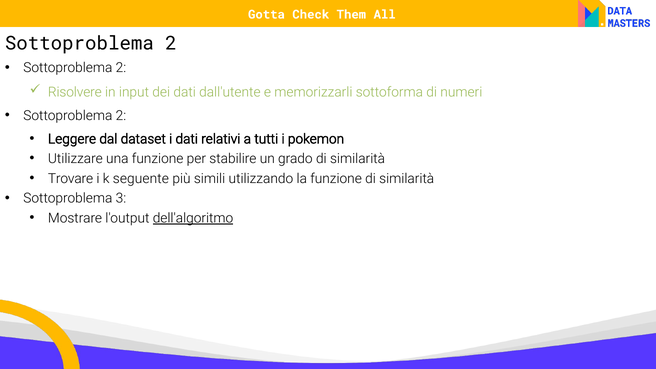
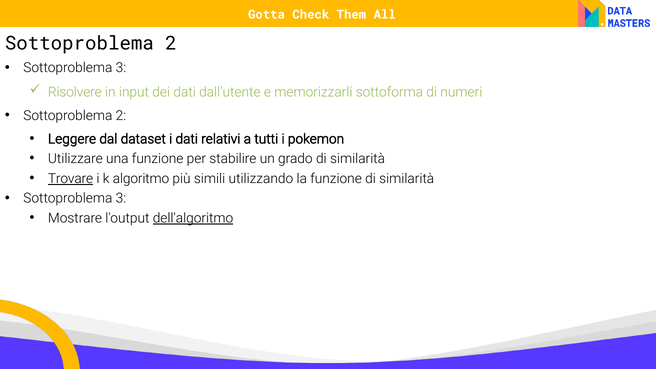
2: 2 -> 3 (121, 68)
Trovare underline: none -> present (71, 179)
seguente: seguente -> algoritmo (141, 179)
